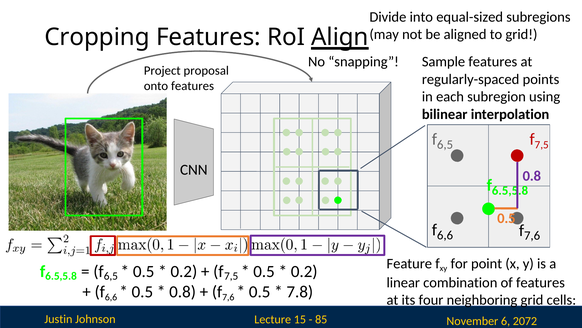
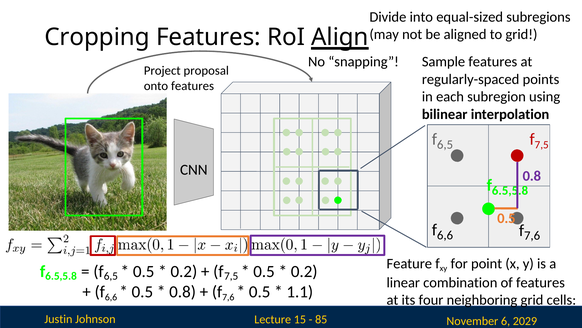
7.8: 7.8 -> 1.1 (300, 291)
2072: 2072 -> 2029 (525, 320)
